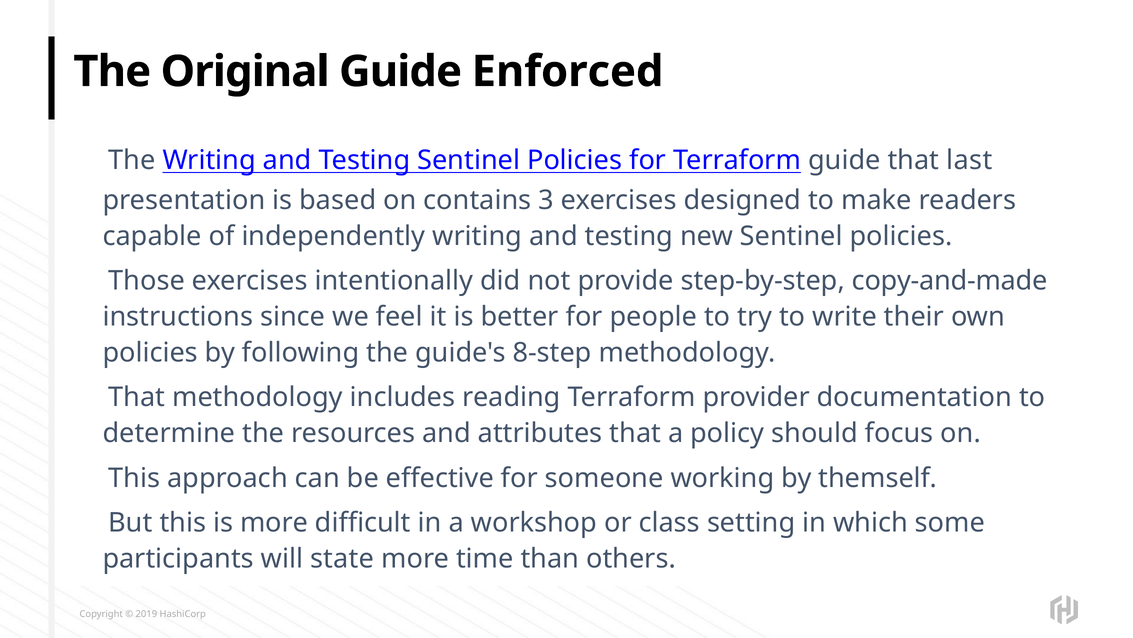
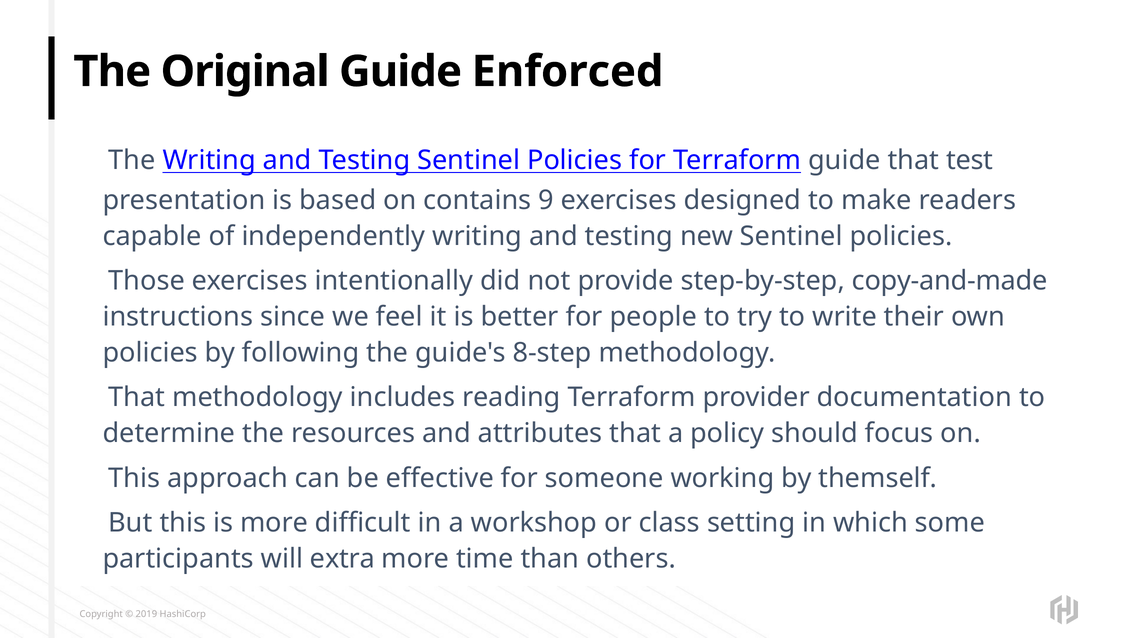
last: last -> test (970, 160)
3: 3 -> 9 (546, 200)
state: state -> extra (342, 558)
